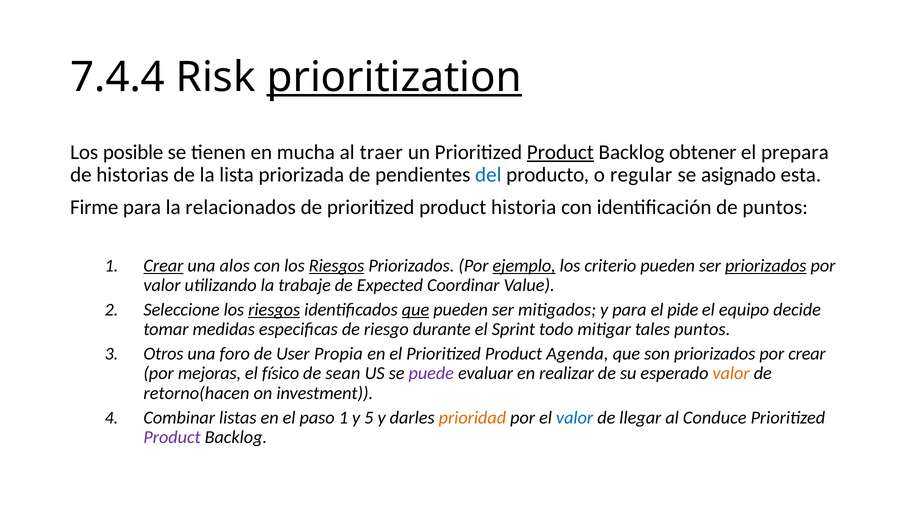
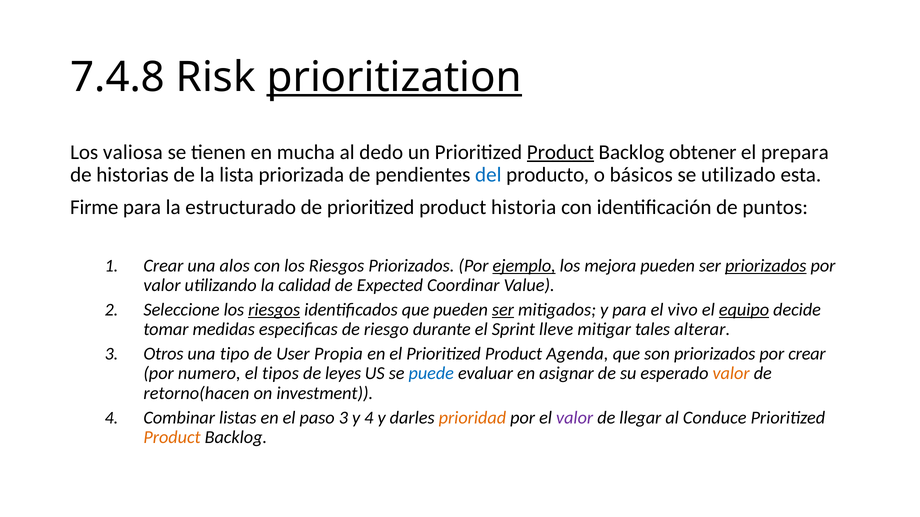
7.4.4: 7.4.4 -> 7.4.8 (118, 77)
posible: posible -> valiosa (133, 152)
traer: traer -> dedo (381, 152)
regular: regular -> básicos (641, 175)
asignado: asignado -> utilizado (738, 175)
relacionados: relacionados -> estructurado (241, 208)
Crear underline: present -> none (163, 266)
Riesgos underline: present -> none (337, 266)
criterio: criterio -> mejora (610, 266)
trabaje: trabaje -> calidad (305, 286)
que underline: present -> none (416, 310)
ser underline: none -> present (503, 310)
pide: pide -> vivo (683, 310)
equipo underline: none -> present (744, 310)
todo: todo -> lleve (556, 330)
tales puntos: puntos -> alterar (702, 330)
foro: foro -> tipo (235, 354)
mejoras: mejoras -> numero (209, 374)
físico: físico -> tipos (280, 374)
sean: sean -> leyes (343, 374)
puede colour: purple -> blue (431, 374)
realizar: realizar -> asignar (567, 374)
paso 1: 1 -> 3 (343, 418)
y 5: 5 -> 4 (369, 418)
valor colour: blue -> purple (575, 418)
Product colour: purple -> orange (172, 438)
